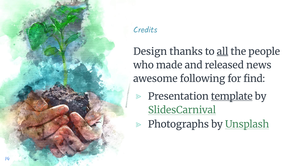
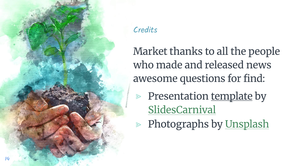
Design: Design -> Market (150, 52)
all underline: present -> none (223, 52)
following: following -> questions (203, 79)
